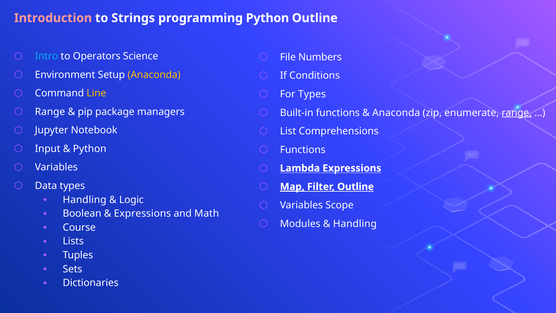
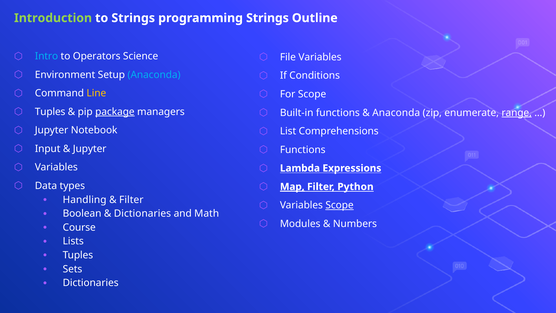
Introduction colour: pink -> light green (53, 18)
programming Python: Python -> Strings (267, 18)
File Numbers: Numbers -> Variables (320, 57)
Anaconda colour: yellow -> light blue (154, 75)
For Types: Types -> Scope (312, 94)
Range: Range -> Tuples (50, 112)
package underline: none -> present (115, 112)
Python: Python -> Jupyter (90, 149)
Filter Outline: Outline -> Python (355, 187)
Logic: Logic -> Filter (131, 200)
Scope underline: none -> present (340, 205)
Expressions: Expressions -> Dictionaries (142, 213)
Handling: Handling -> Numbers (355, 224)
